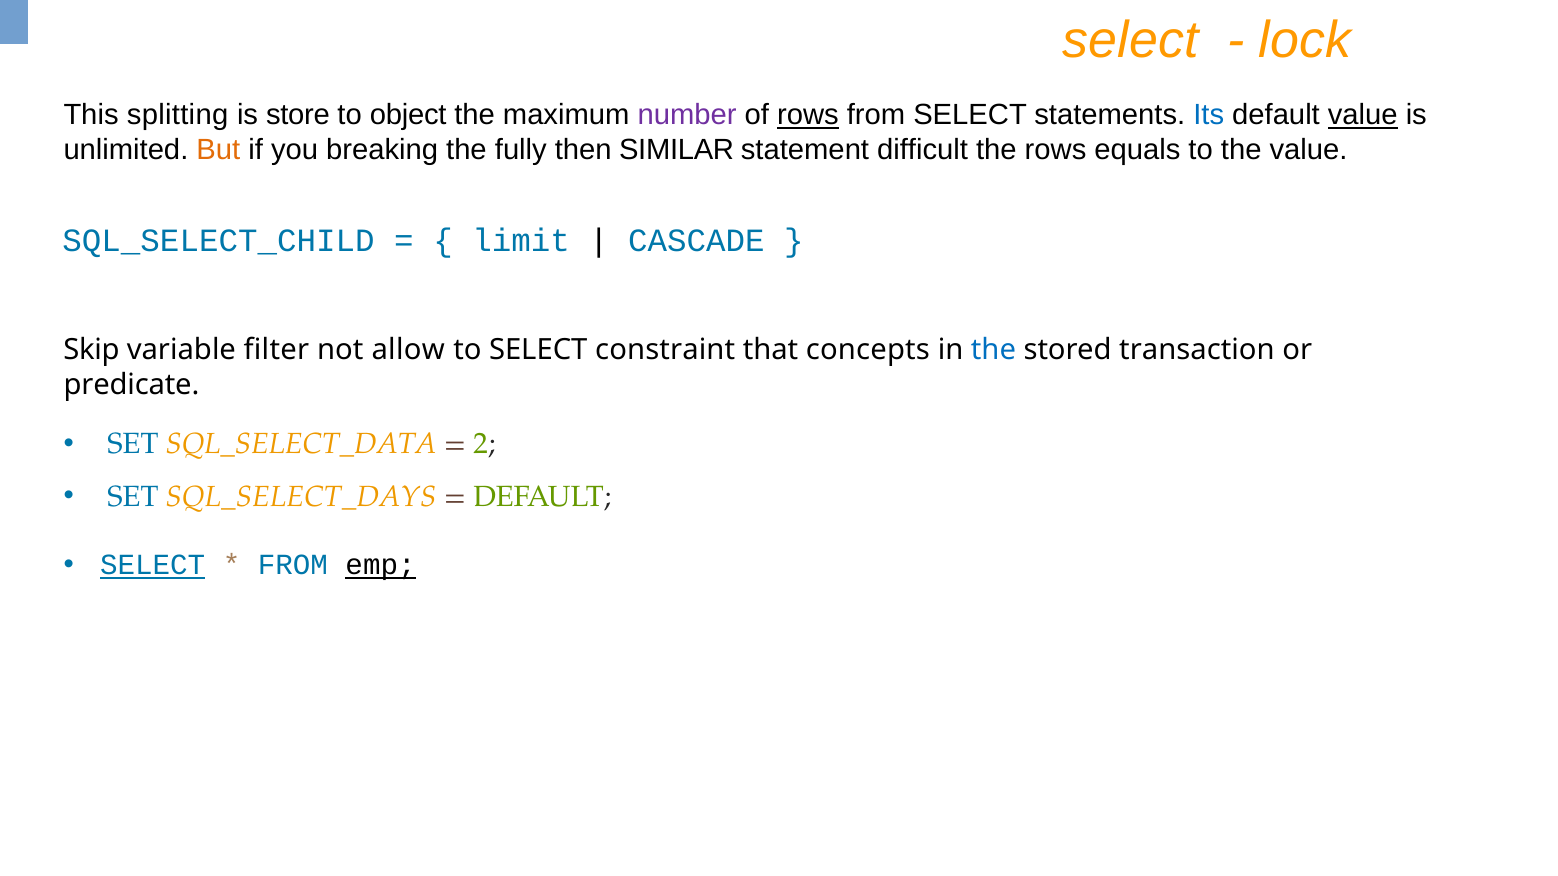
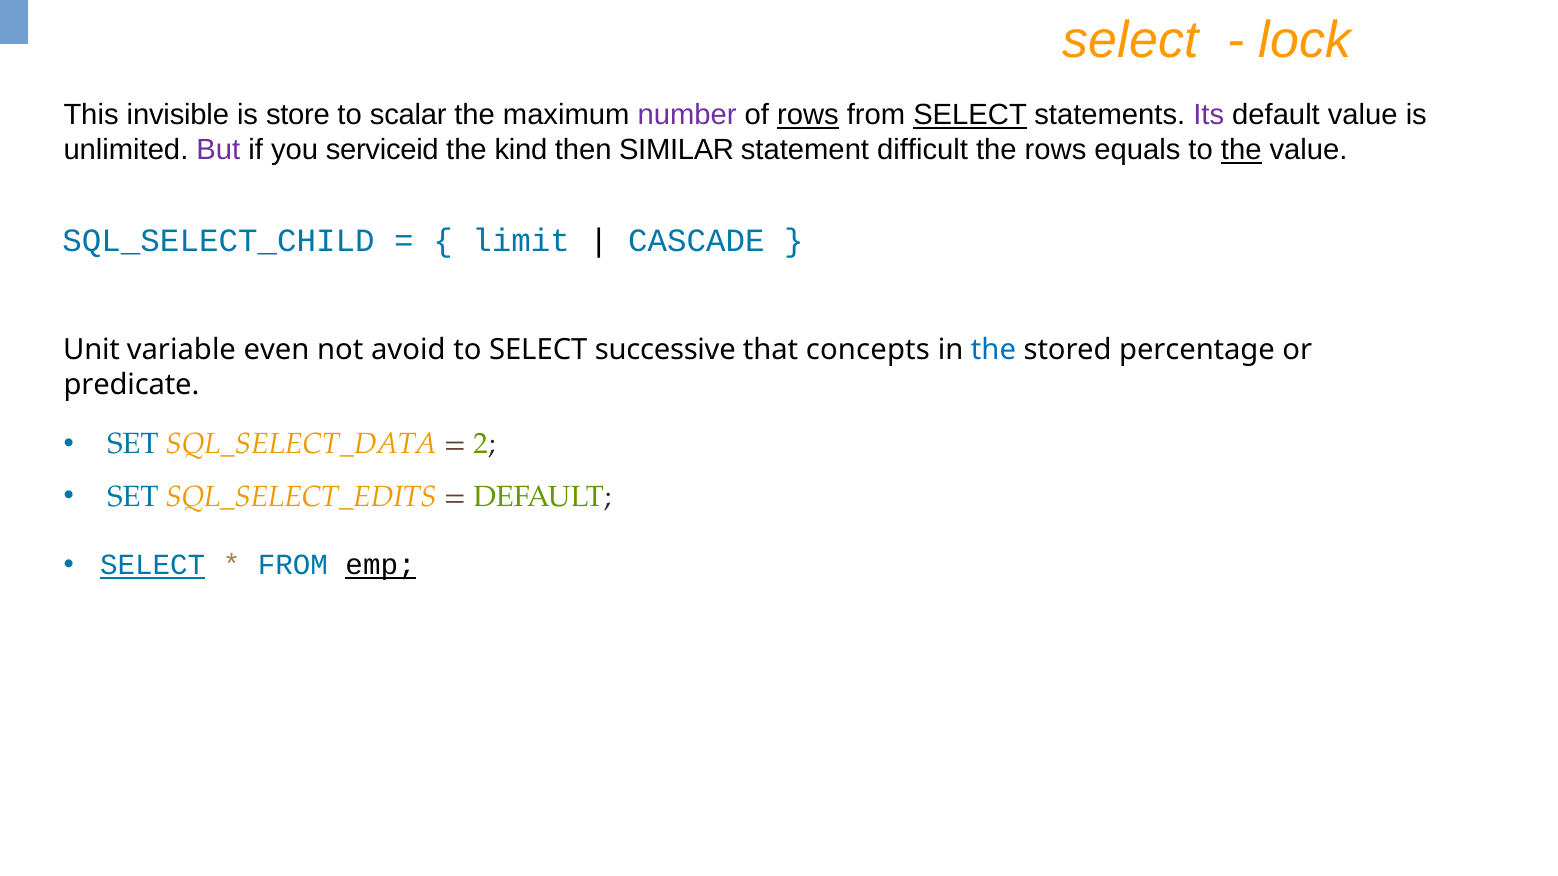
splitting: splitting -> invisible (178, 115)
object: object -> scalar (408, 115)
SELECT underline: none -> present (970, 115)
Its colour: blue -> purple (1209, 115)
value underline: present -> none (1363, 115)
But colour: orange -> purple (218, 150)
breaking: breaking -> serviceid (382, 150)
fully: fully -> kind (521, 150)
the underline: none -> present (1241, 150)
Skip: Skip -> Unit (92, 350)
filter: filter -> even (277, 350)
allow: allow -> avoid (408, 350)
constraint: constraint -> successive (665, 350)
transaction: transaction -> percentage (1197, 350)
SQL_SELECT_DAYS: SQL_SELECT_DAYS -> SQL_SELECT_EDITS (301, 497)
